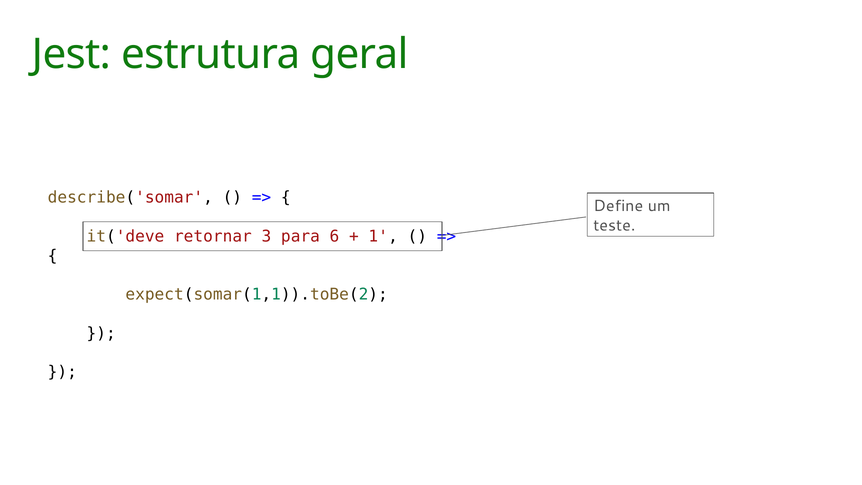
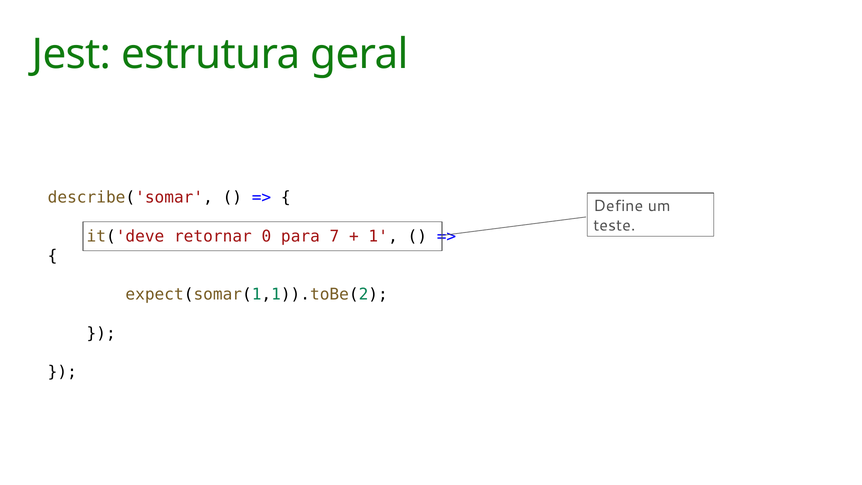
3: 3 -> 0 (266, 236)
6: 6 -> 7 (334, 236)
